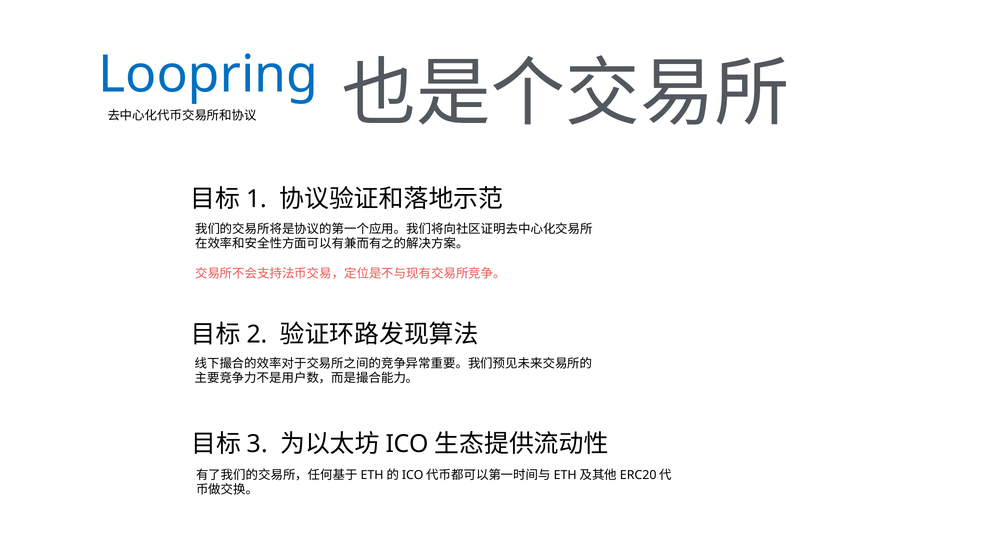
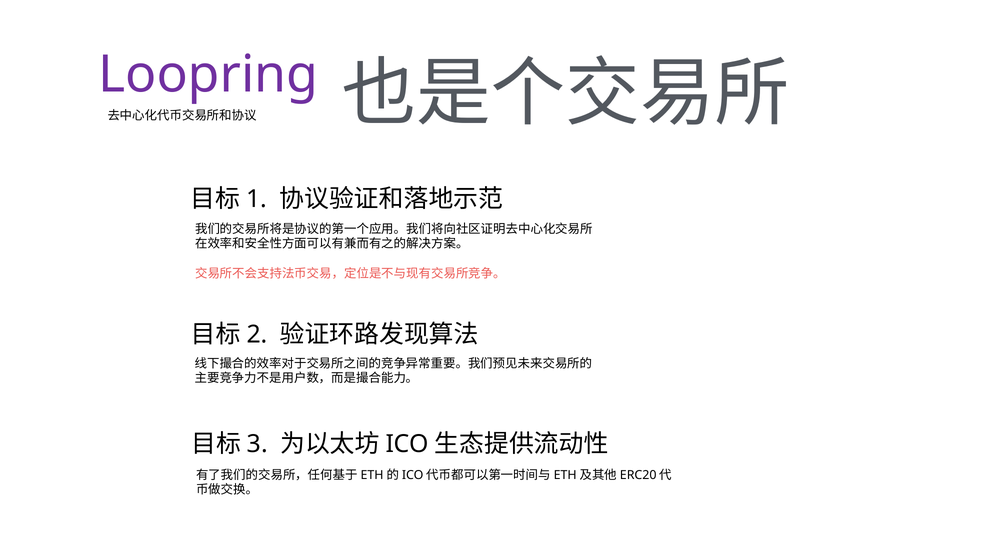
Loopring colour: blue -> purple (208, 74)
